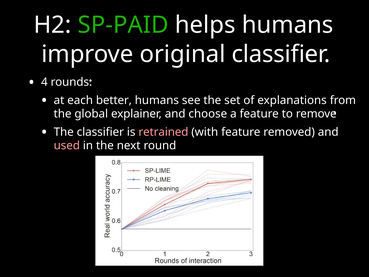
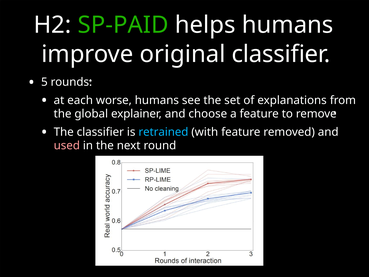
4: 4 -> 5 (44, 82)
better: better -> worse (114, 100)
retrained colour: pink -> light blue (163, 132)
